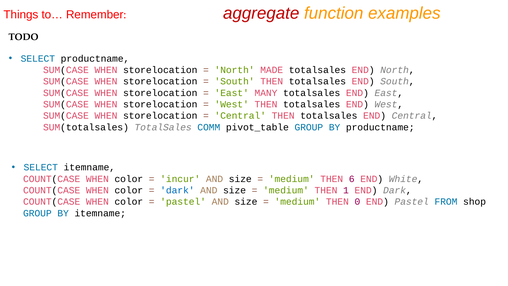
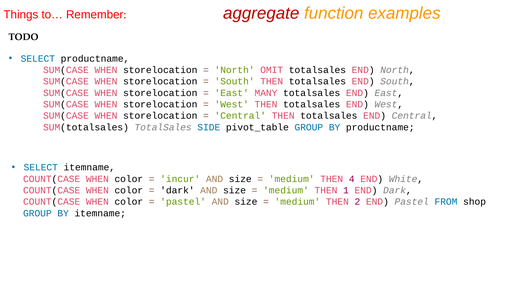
MADE: MADE -> OMIT (272, 70)
COMM: COMM -> SIDE (209, 127)
6: 6 -> 4 (352, 179)
dark colour: blue -> black (177, 190)
0: 0 -> 2 (357, 202)
